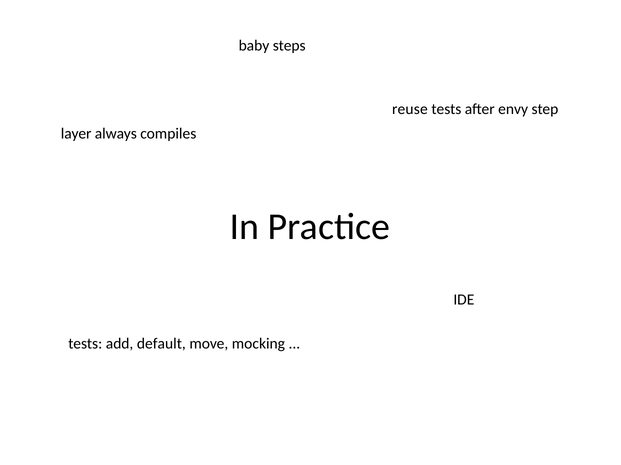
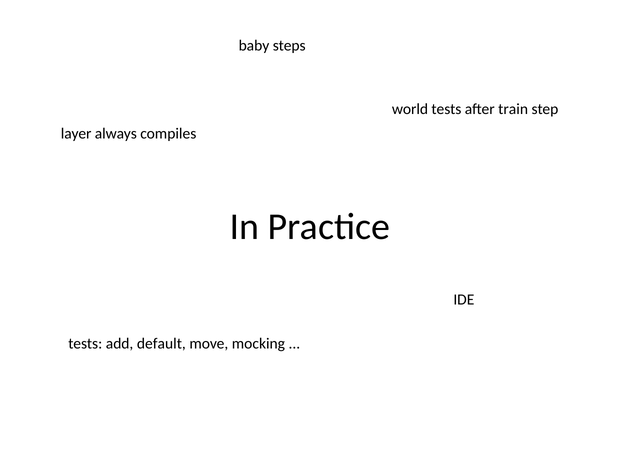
reuse: reuse -> world (410, 109)
envy: envy -> train (513, 109)
